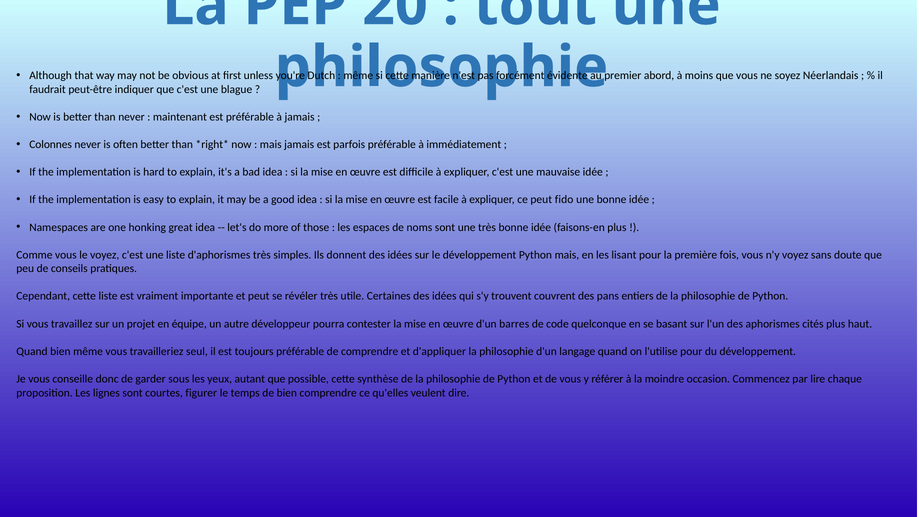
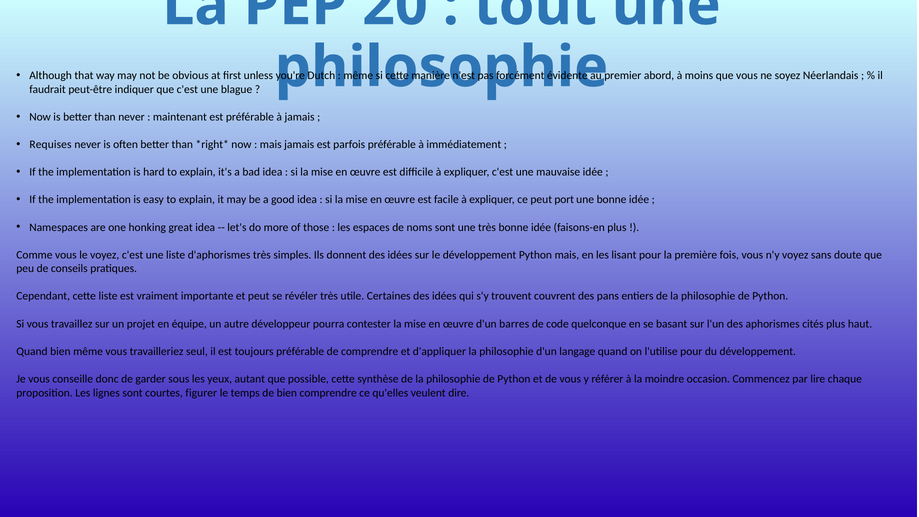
Colonnes: Colonnes -> Requises (51, 145)
fido: fido -> port (564, 200)
